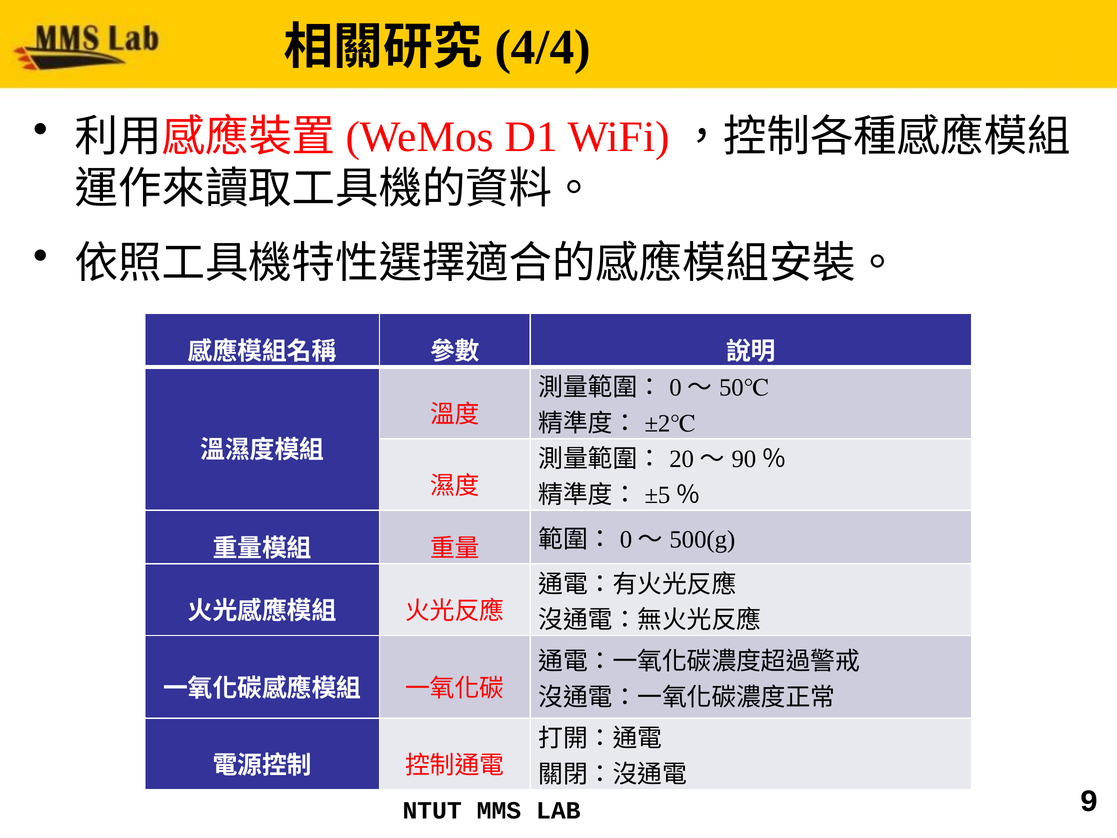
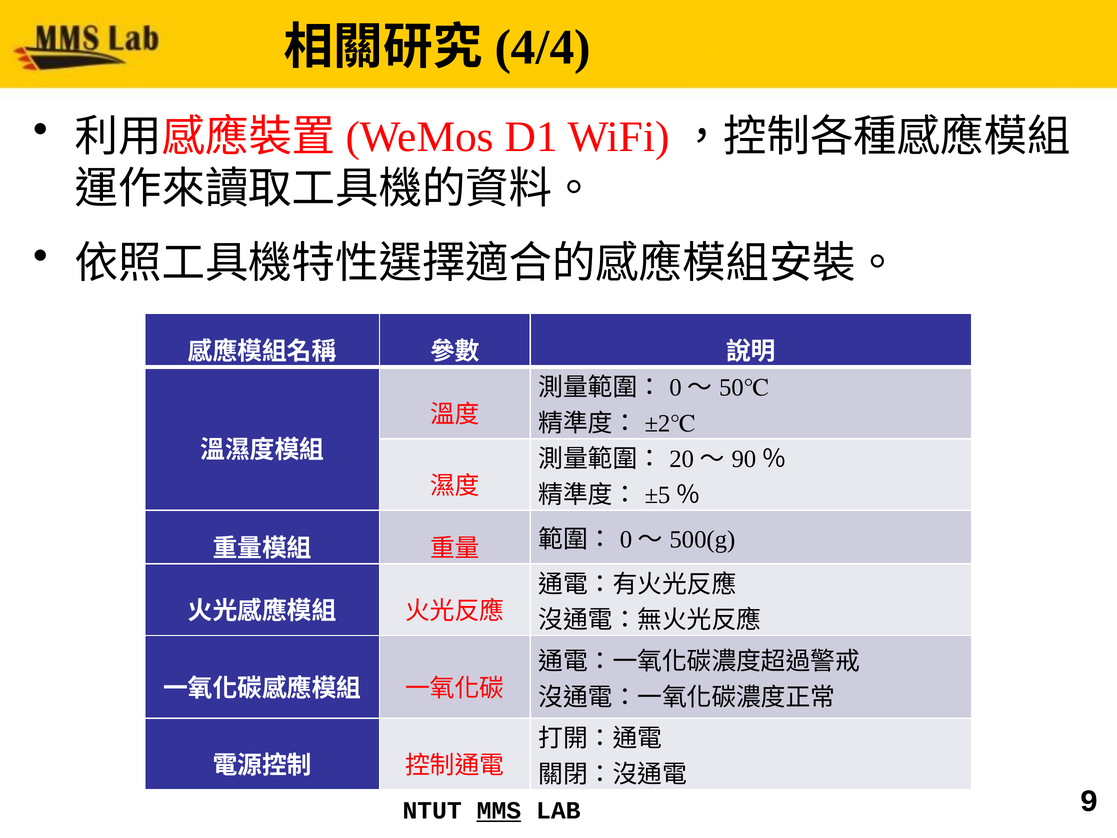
MMS underline: none -> present (499, 811)
